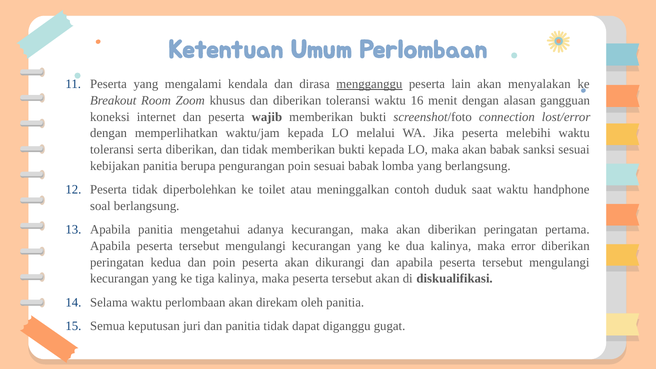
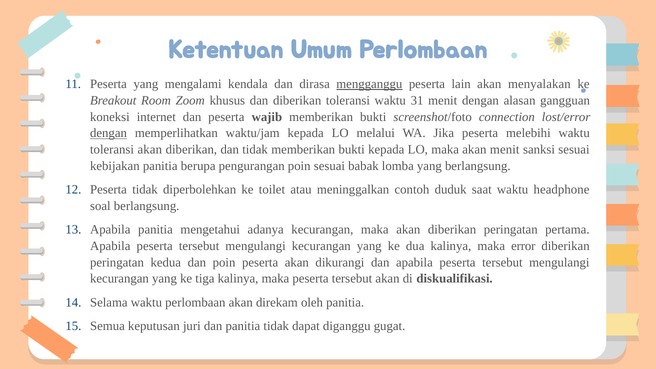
16: 16 -> 31 (417, 100)
dengan underline: none -> present (108, 133)
toleransi serta: serta -> akan (150, 150)
akan babak: babak -> menit (505, 150)
handphone: handphone -> headphone (561, 190)
